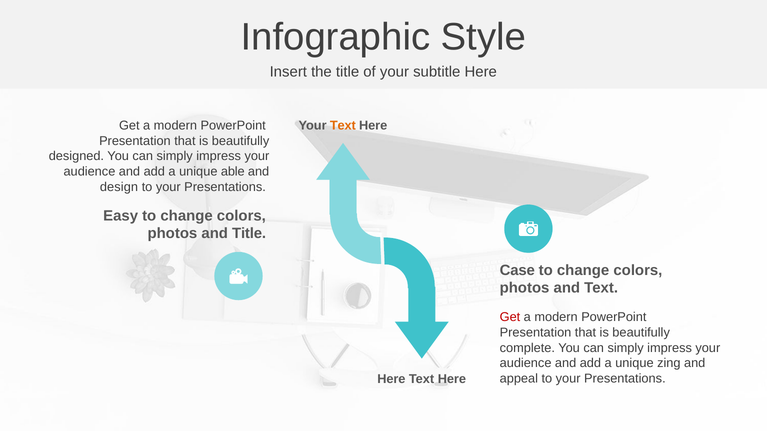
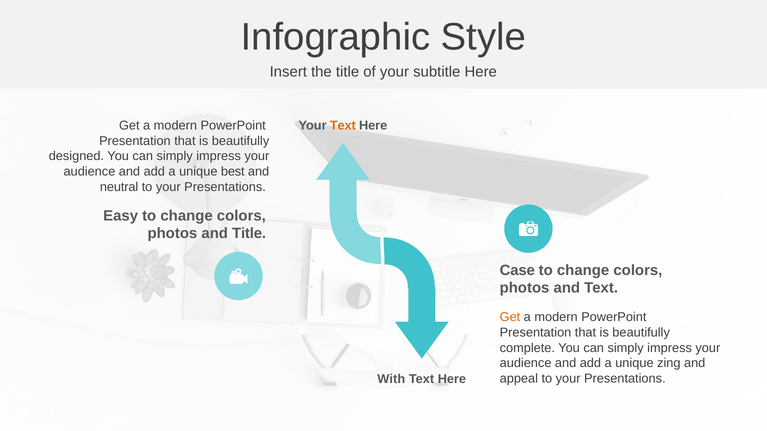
able: able -> best (233, 172)
design: design -> neutral (119, 187)
Get colour: red -> orange (510, 318)
Here: Here -> With (391, 379)
